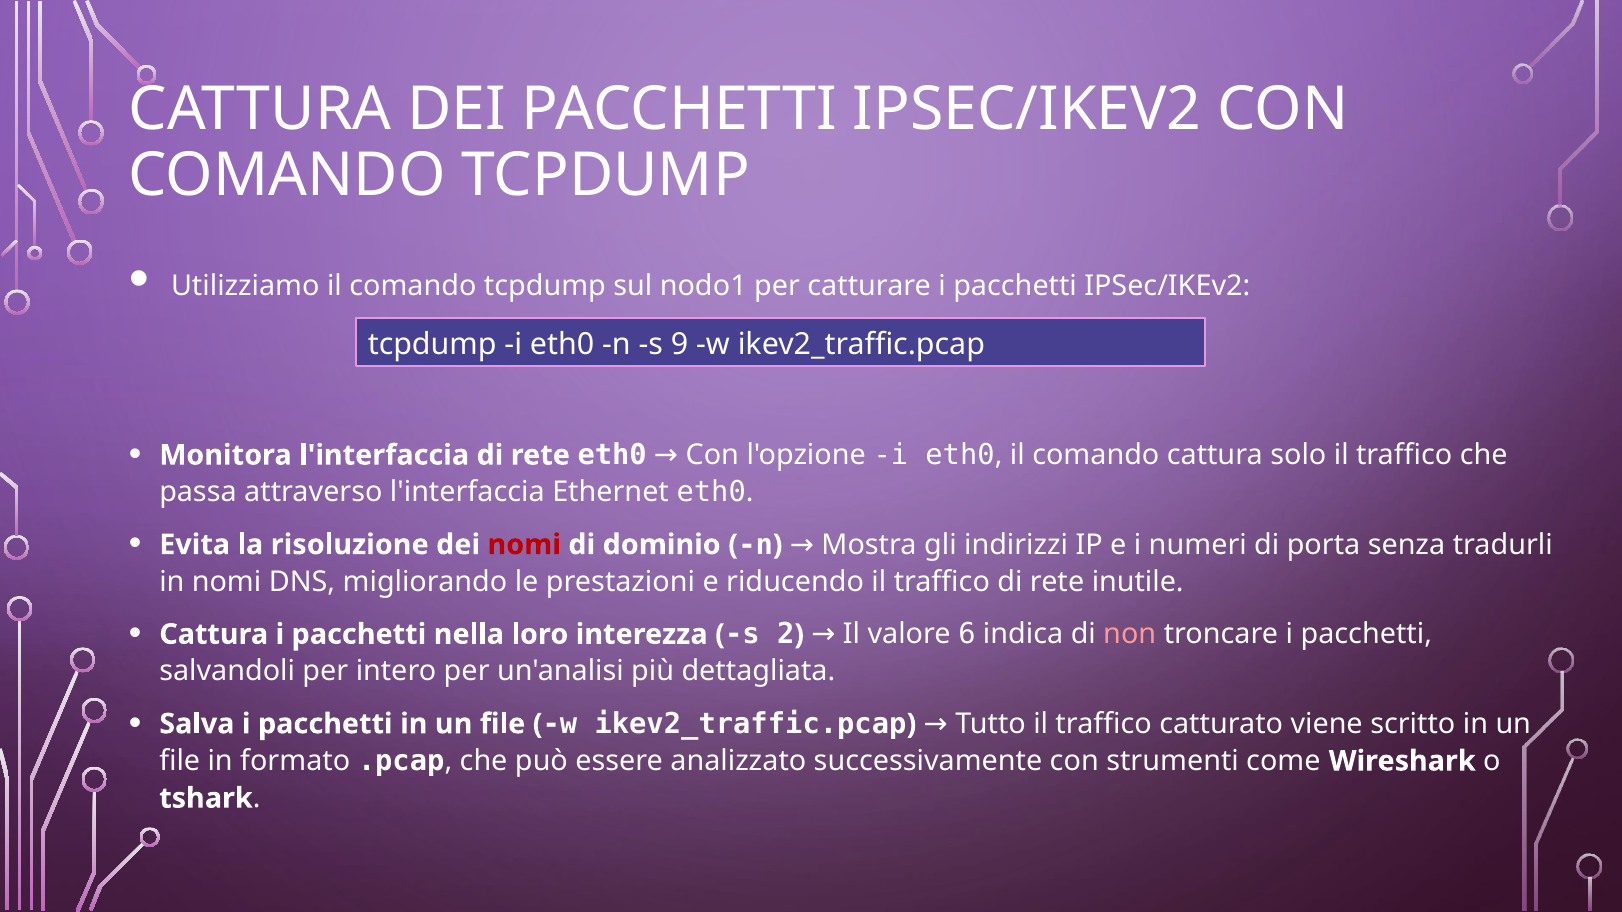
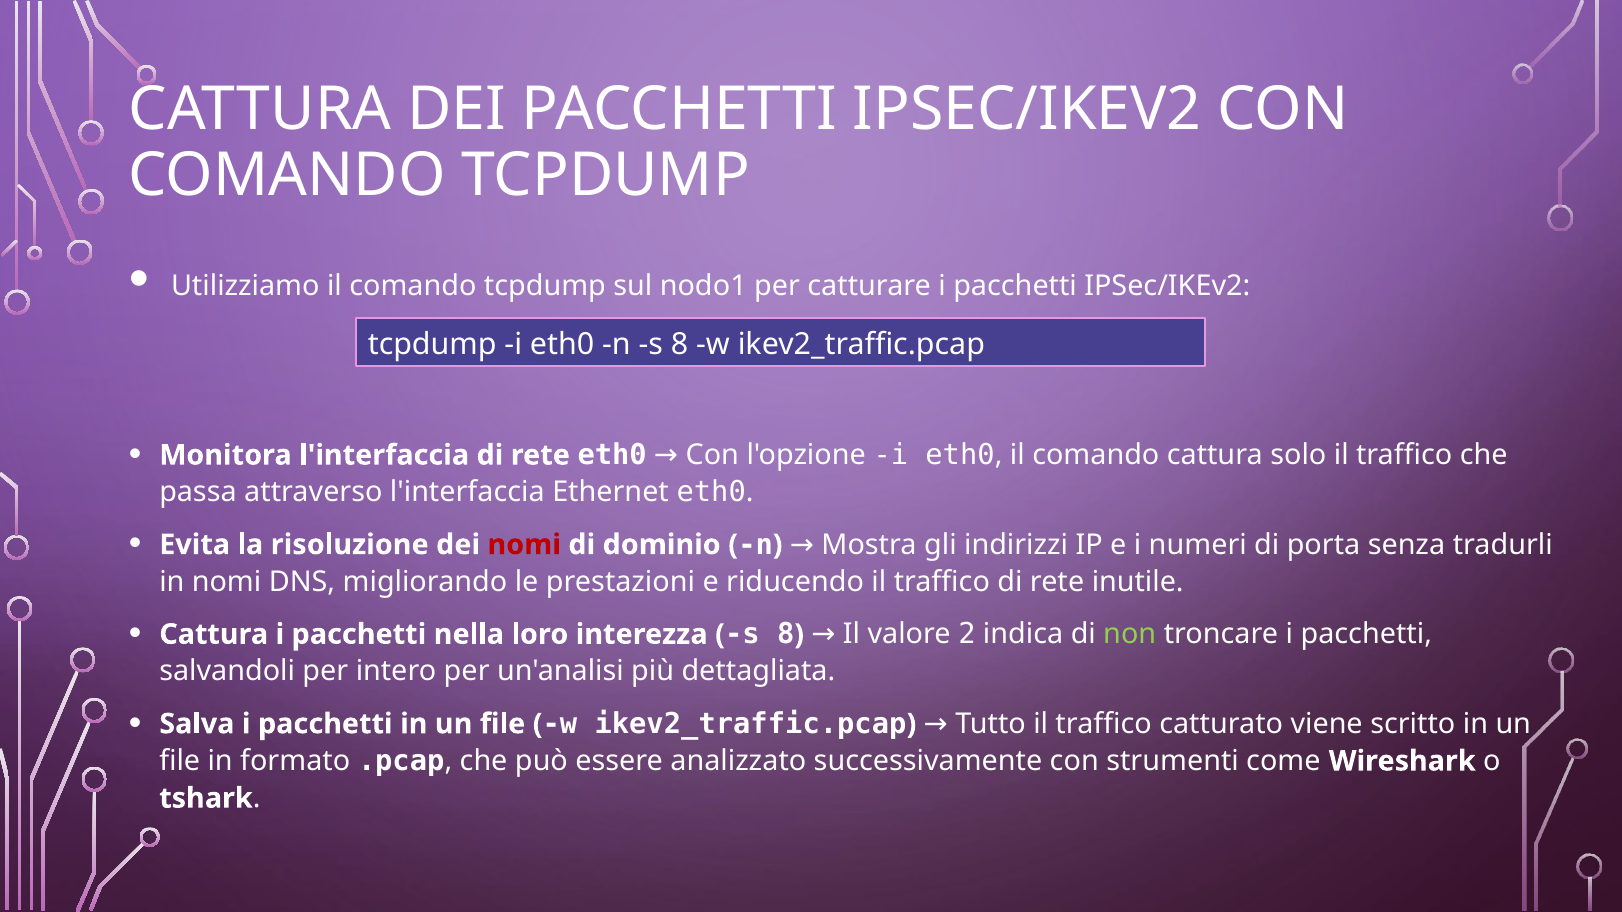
n s 9: 9 -> 8 (680, 344)
2: 2 -> 8 (786, 635)
6: 6 -> 2 (967, 635)
non colour: pink -> light green (1130, 635)
